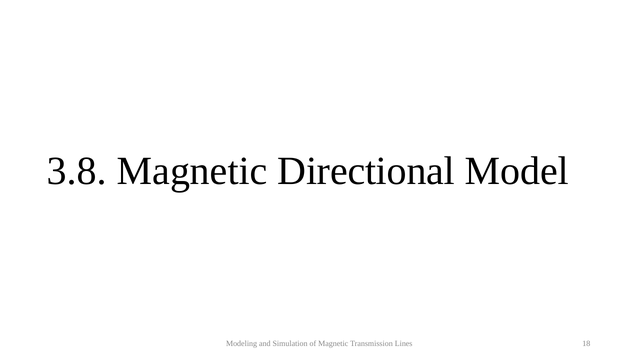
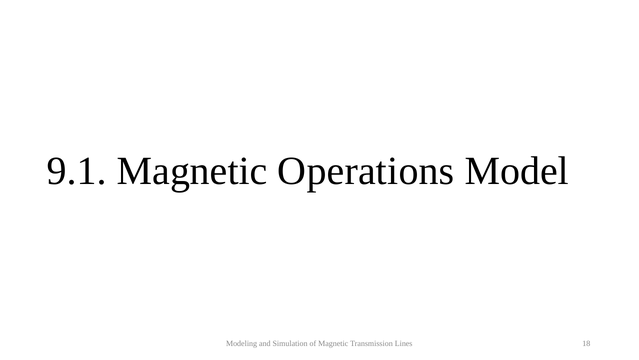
3.8: 3.8 -> 9.1 (77, 171)
Directional: Directional -> Operations (366, 171)
